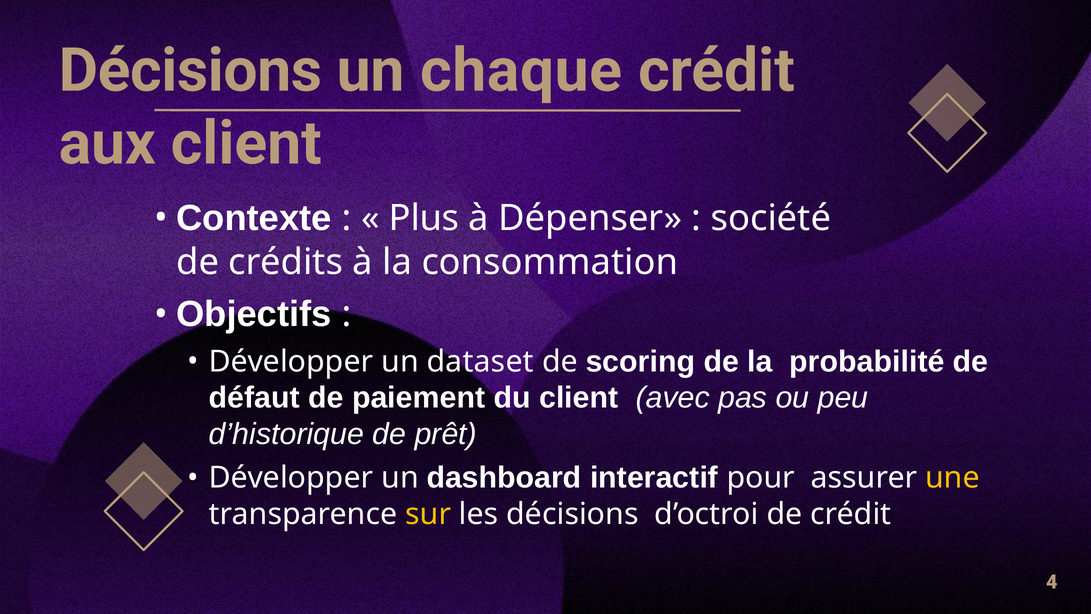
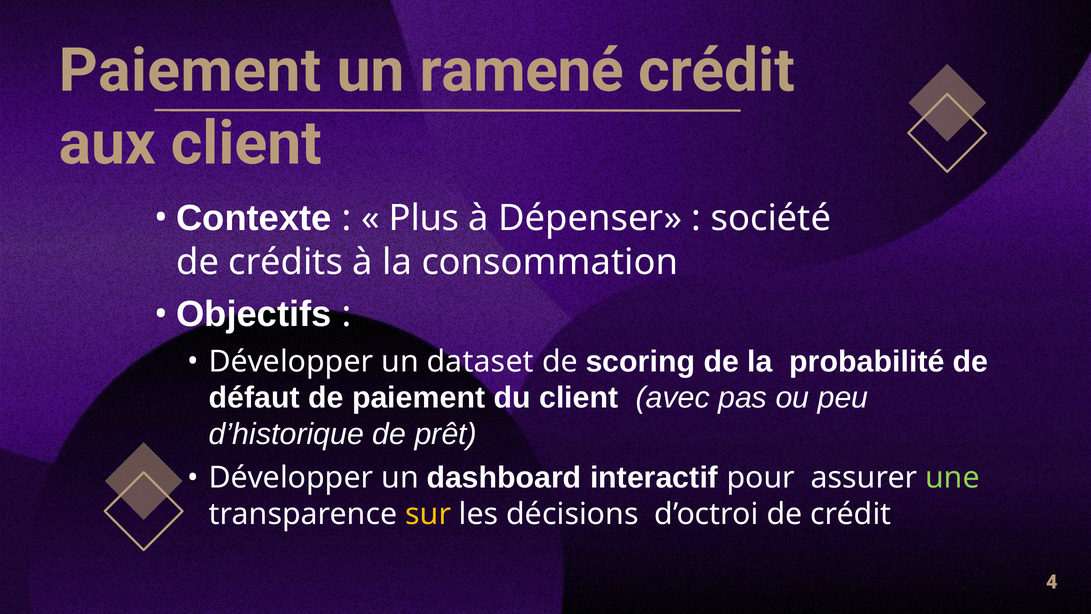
Décisions: Décisions -> Paiement (190, 71)
chaque: chaque -> ramené (522, 71)
une colour: yellow -> light green (953, 478)
